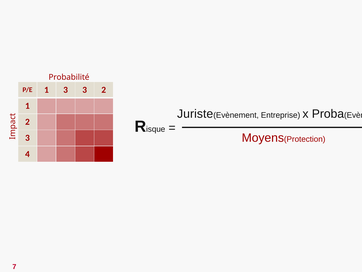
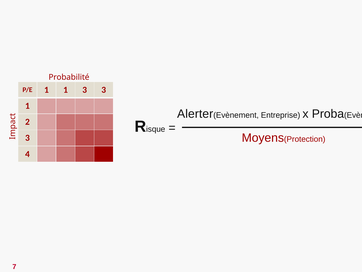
1 3: 3 -> 1 (66, 90)
3 2: 2 -> 3 (104, 90)
Juriste: Juriste -> Alerter (195, 114)
